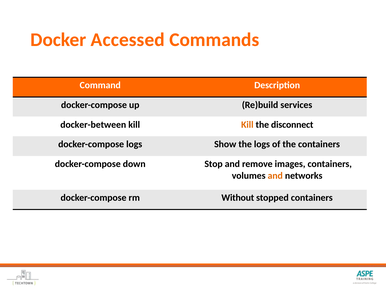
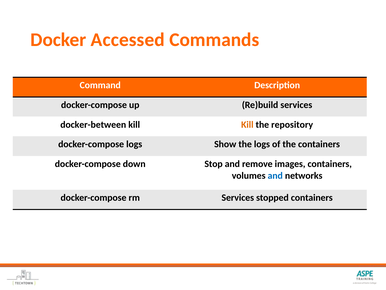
disconnect: disconnect -> repository (292, 124)
and colour: orange -> blue (275, 175)
rm Without: Without -> Services (238, 197)
